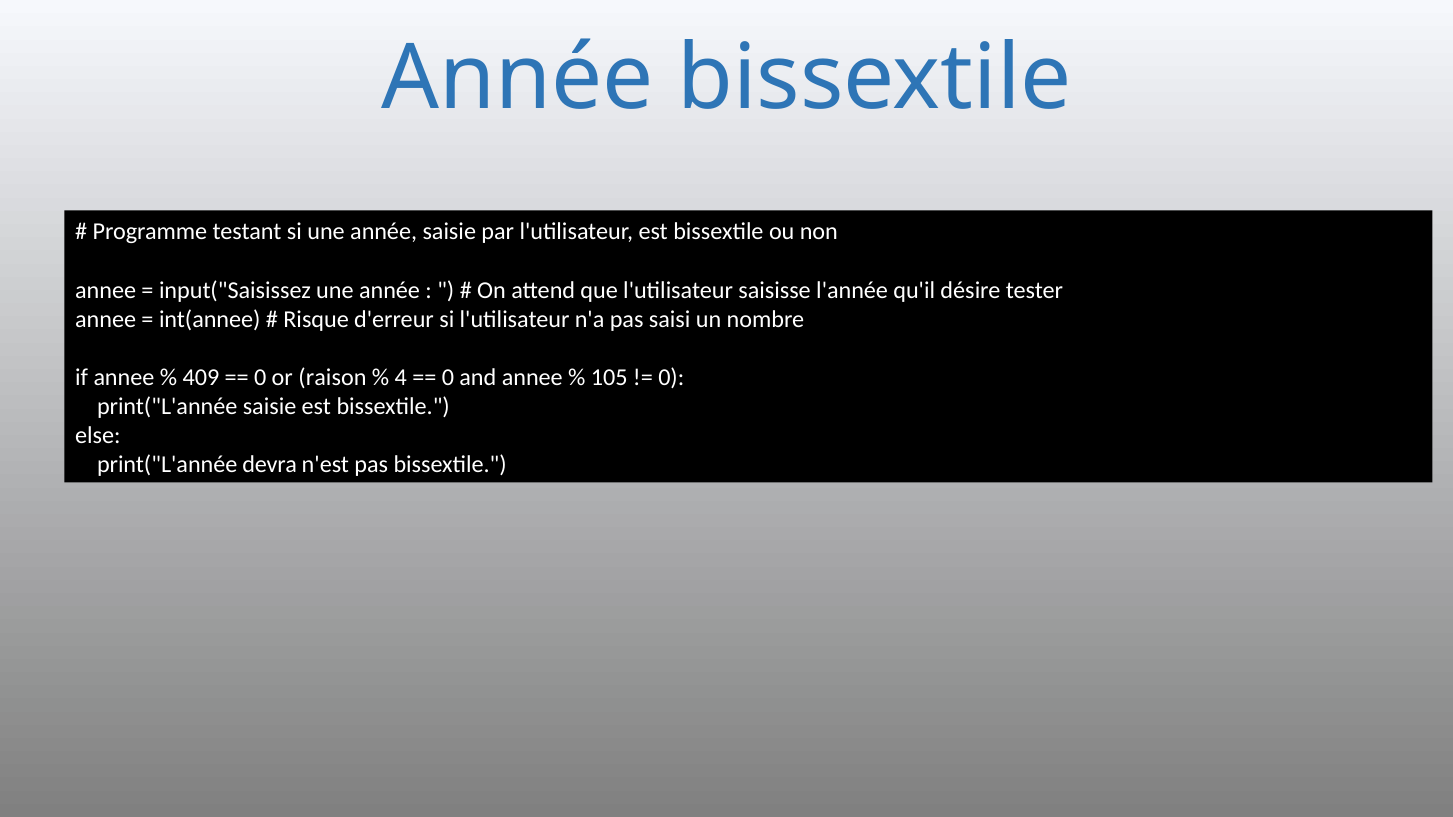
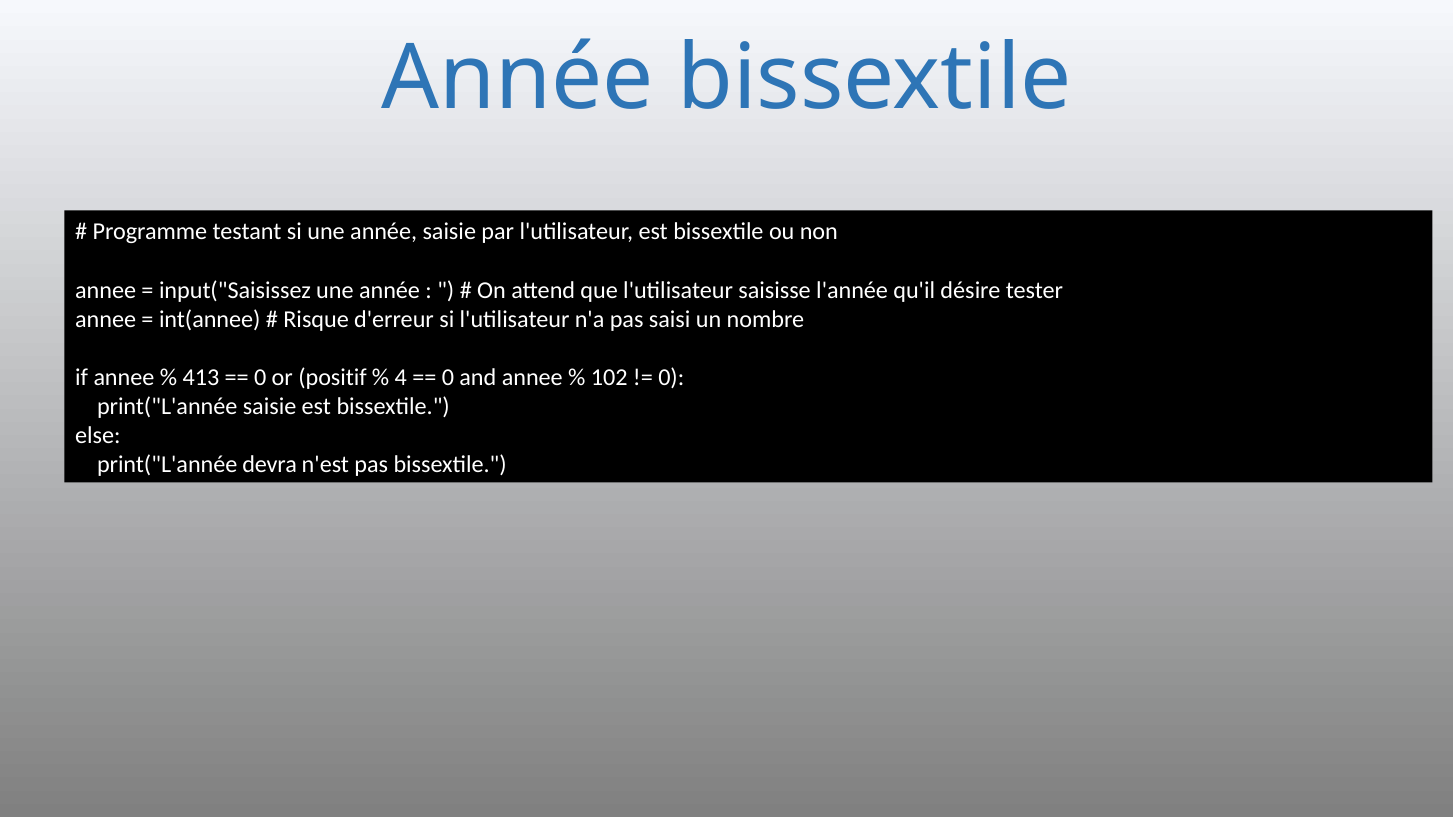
409: 409 -> 413 (201, 377)
raison: raison -> positif (333, 377)
105: 105 -> 102 (609, 377)
